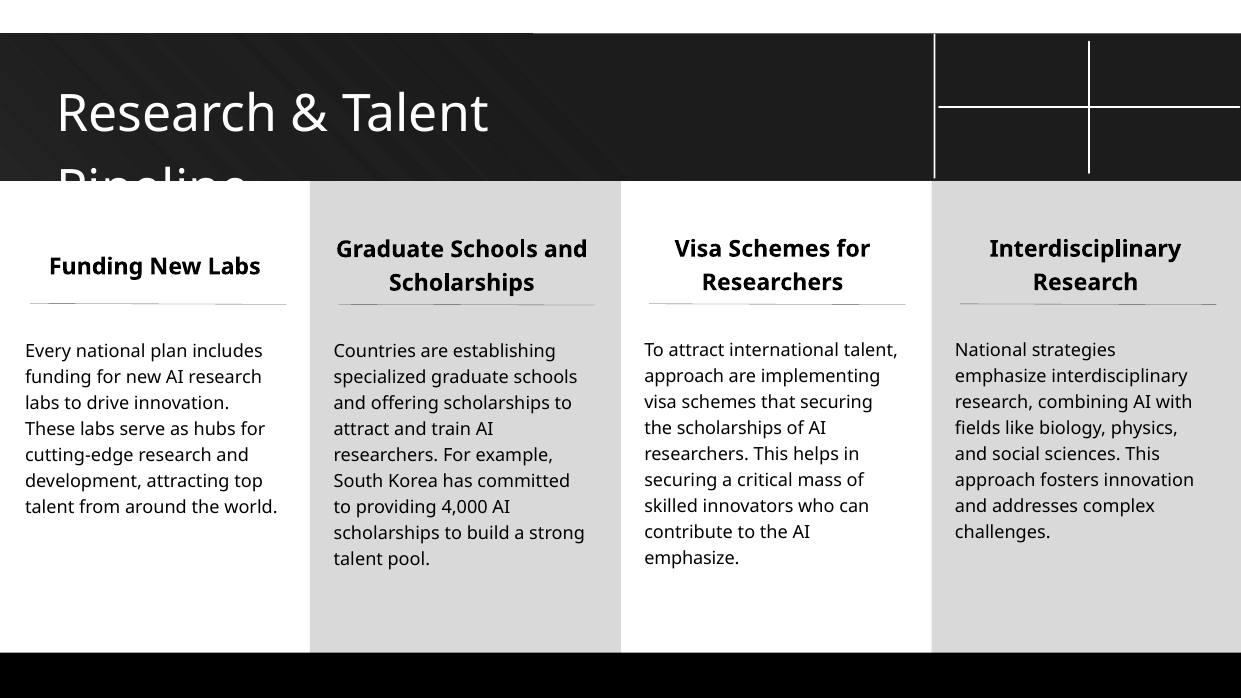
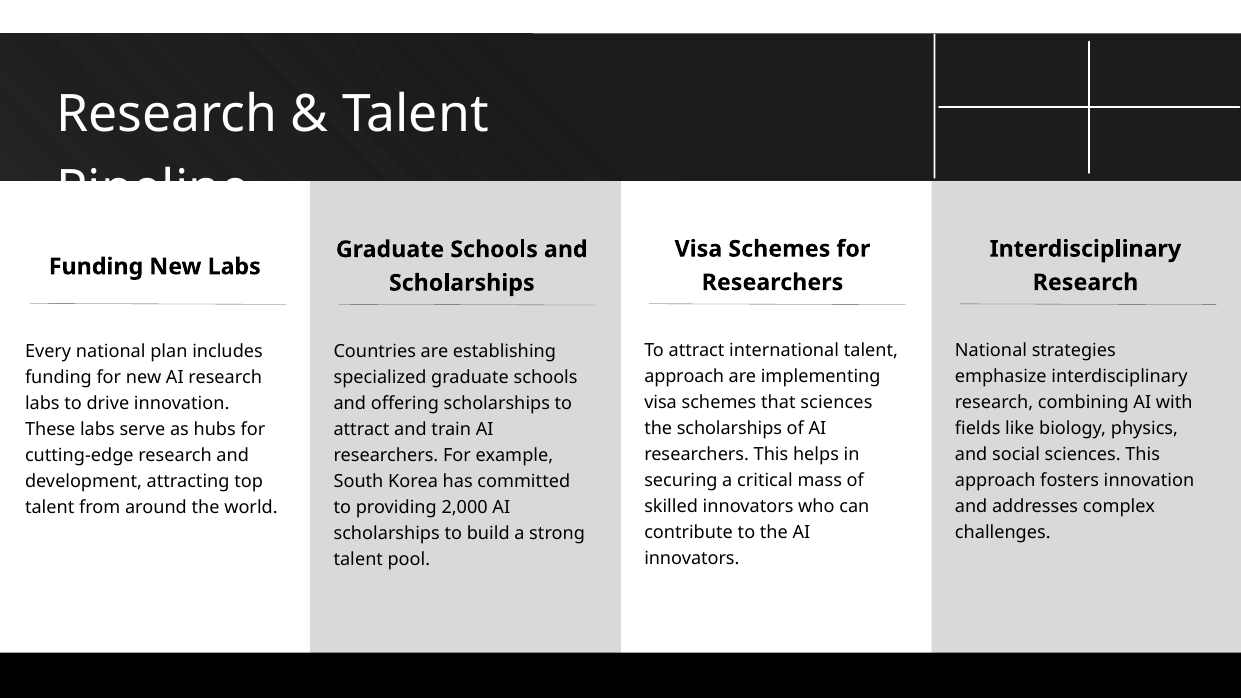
that securing: securing -> sciences (836, 403)
4,000: 4,000 -> 2,000 (465, 507)
emphasize: emphasize -> innovators (692, 559)
